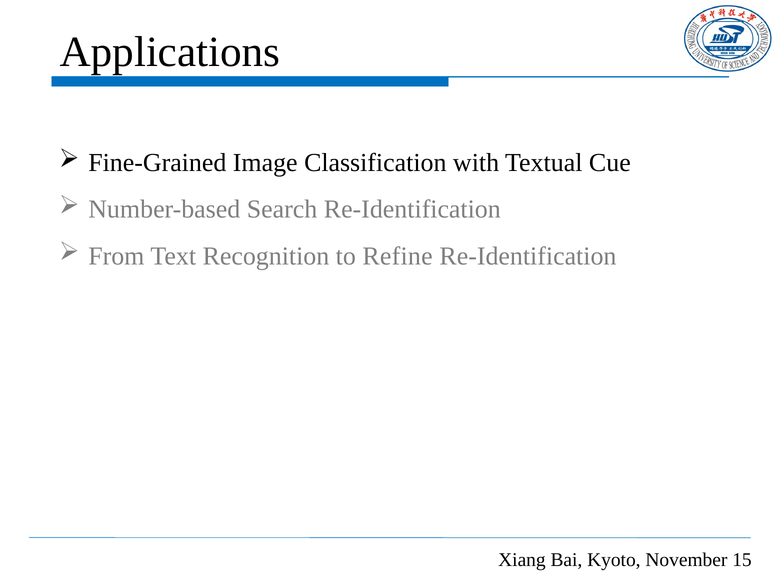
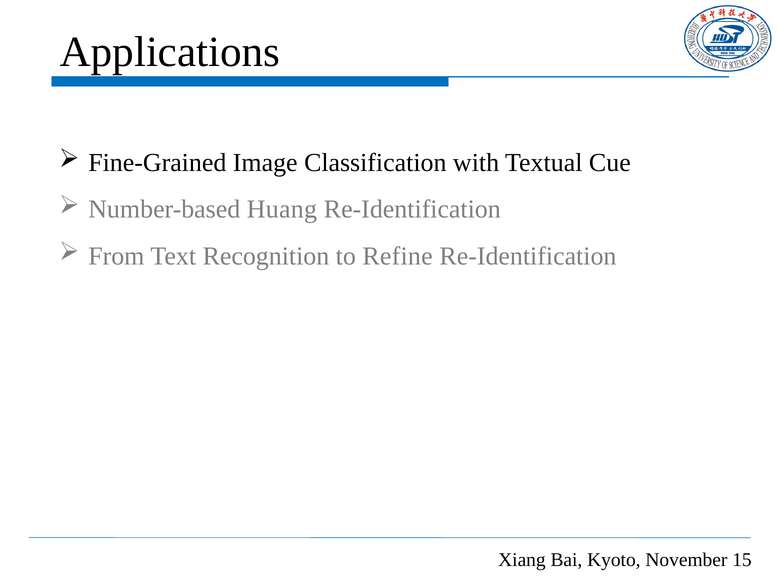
Search: Search -> Huang (282, 210)
